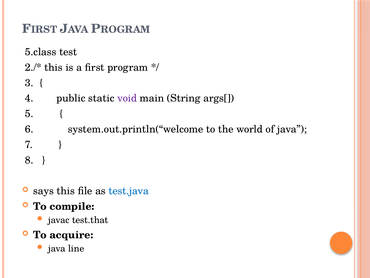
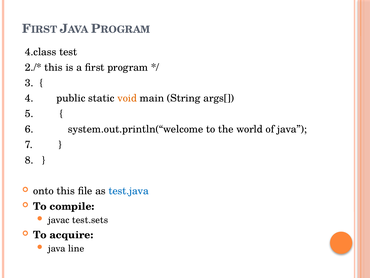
5.class: 5.class -> 4.class (41, 52)
void colour: purple -> orange (127, 98)
says: says -> onto (44, 191)
test.that: test.that -> test.sets (90, 220)
